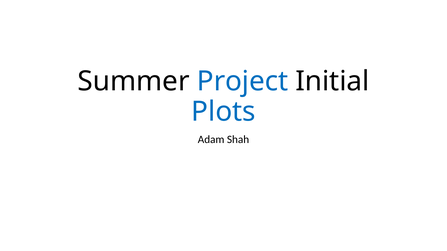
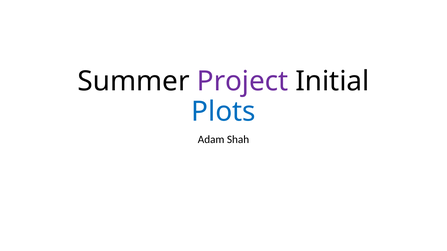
Project colour: blue -> purple (243, 82)
